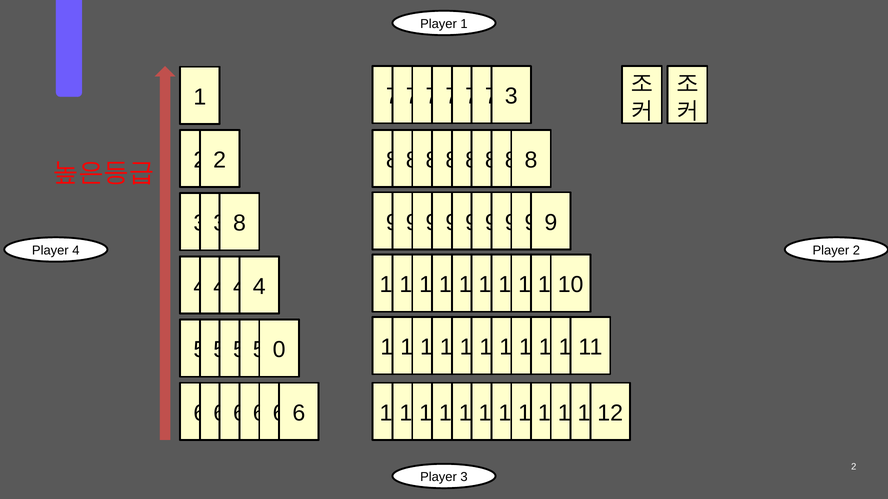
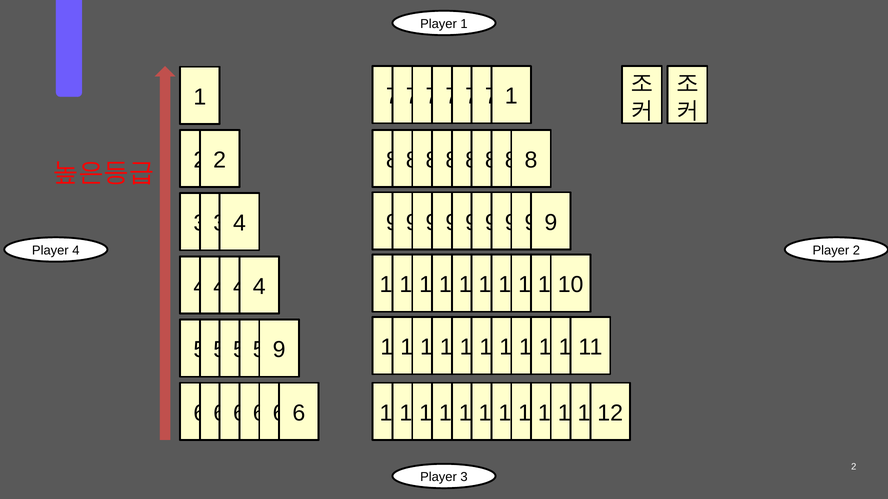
3: 3 -> 1 (511, 96)
8: 8 -> 4 (239, 224)
0: 0 -> 9 (279, 350)
